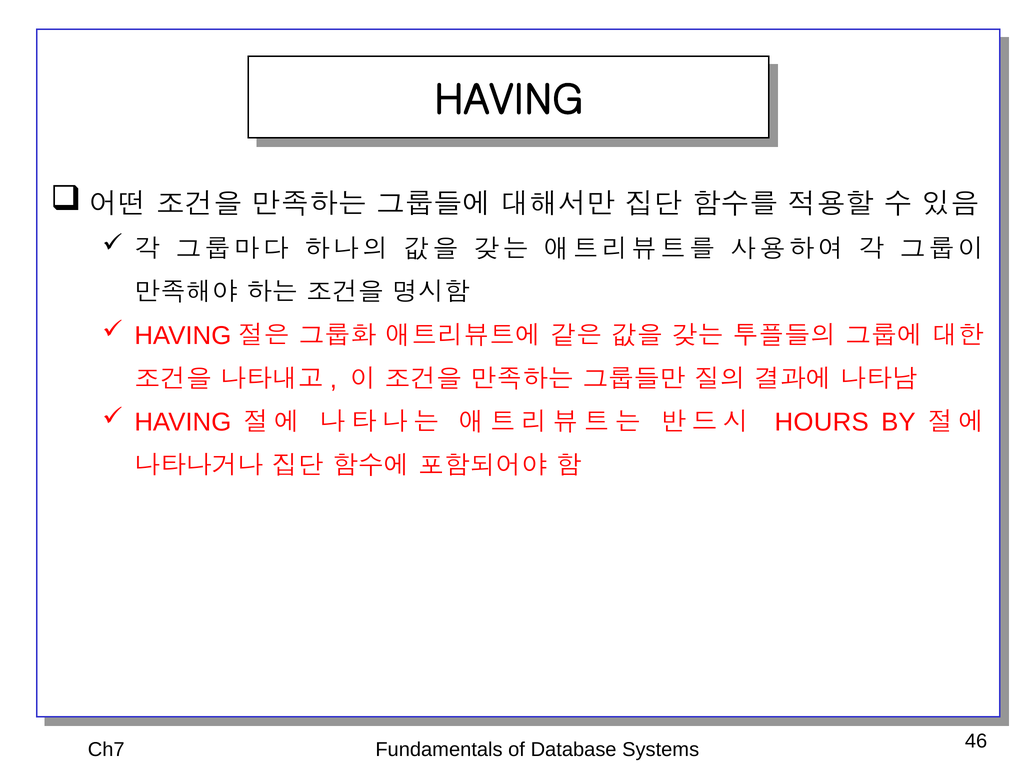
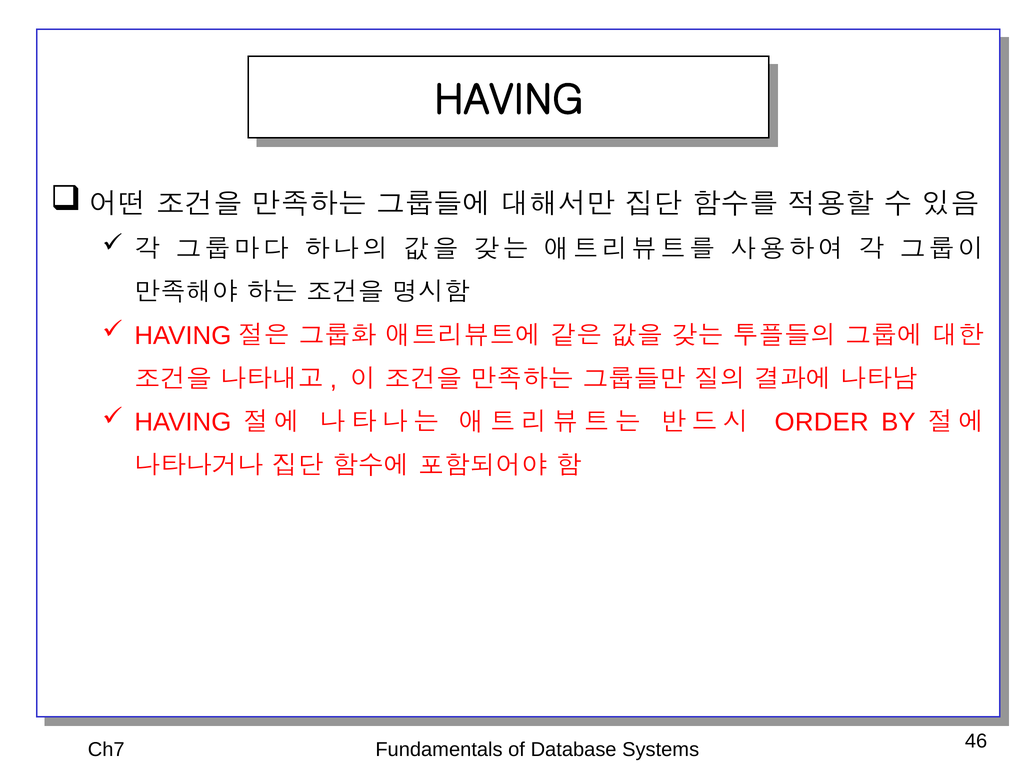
HOURS: HOURS -> ORDER (822, 422)
